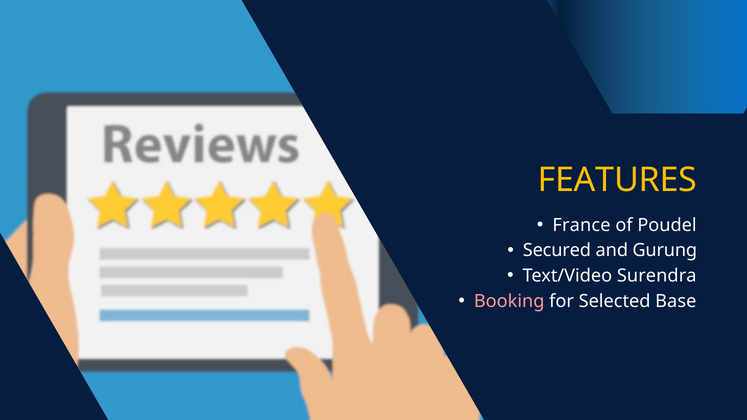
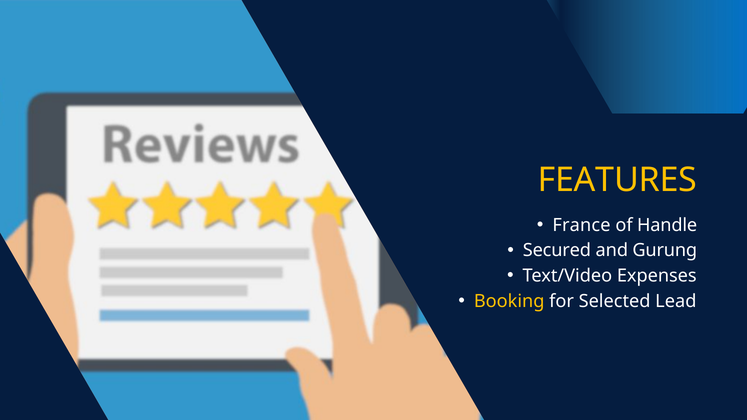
Poudel: Poudel -> Handle (667, 225)
Surendra: Surendra -> Expenses (657, 276)
Booking colour: pink -> yellow (509, 301)
Base: Base -> Lead (676, 301)
